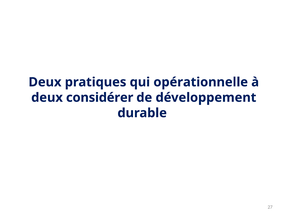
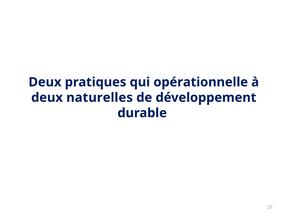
considérer: considérer -> naturelles (100, 98)
